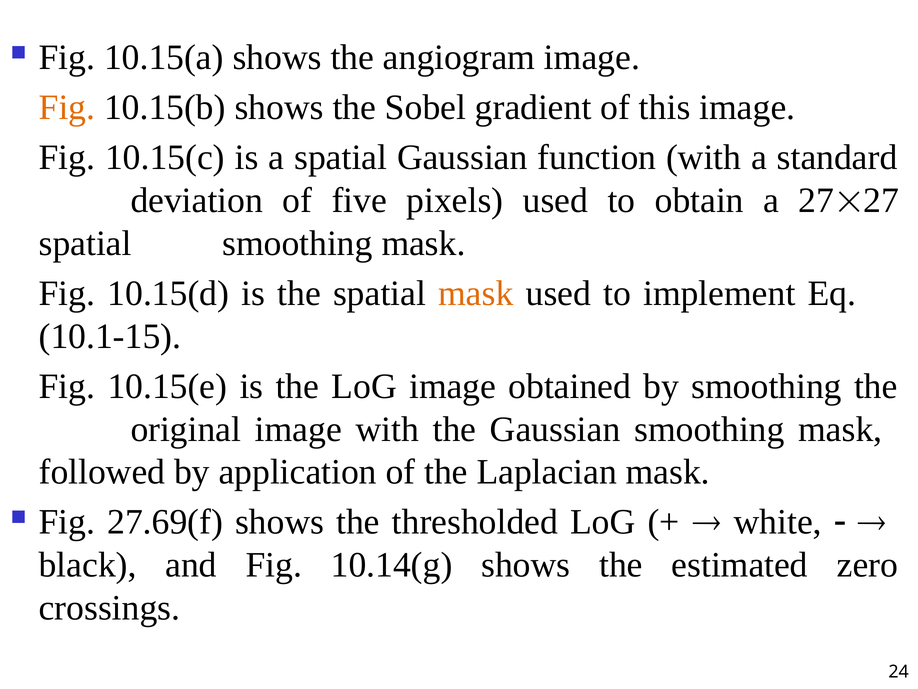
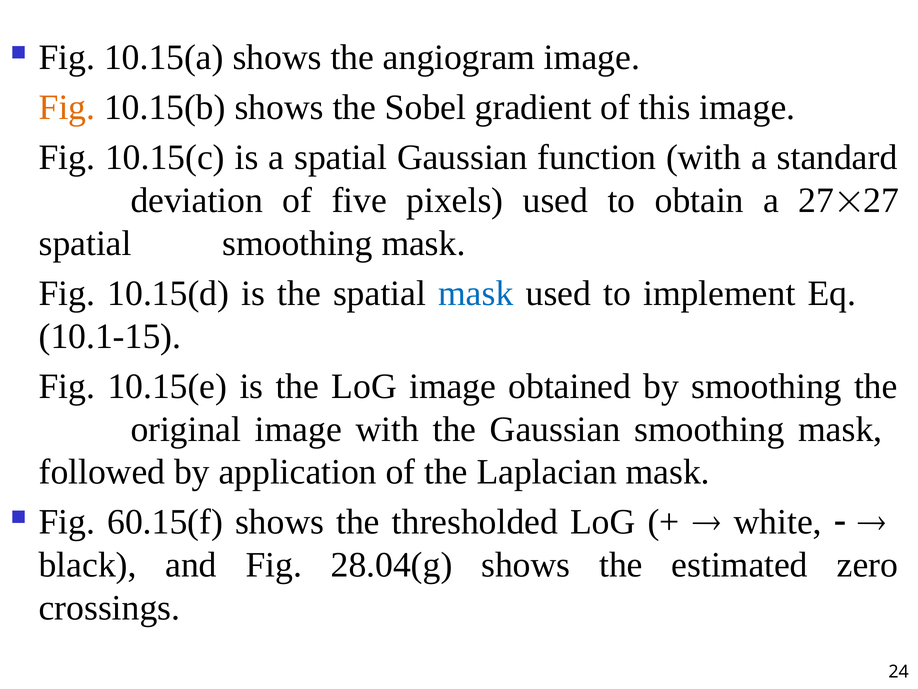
mask colour: orange -> blue (476, 293)
27.69(f: 27.69(f -> 60.15(f (165, 522)
10.14(g: 10.14(g -> 28.04(g (392, 565)
